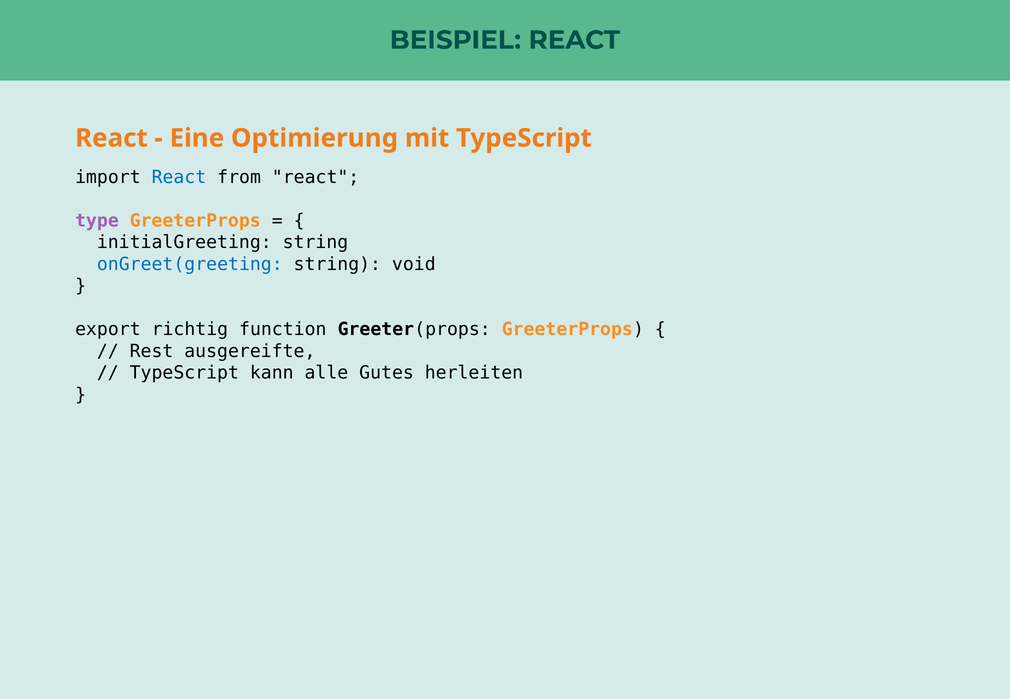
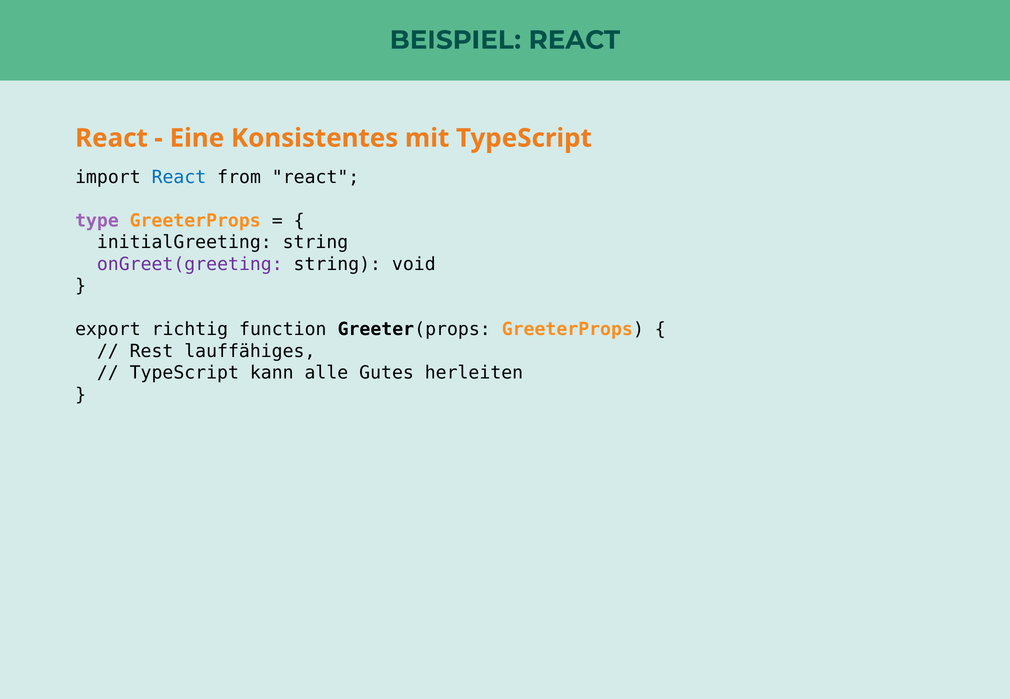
Optimierung: Optimierung -> Konsistentes (315, 138)
onGreet(greeting colour: blue -> purple (190, 264)
ausgereifte: ausgereifte -> lauffähiges (250, 351)
